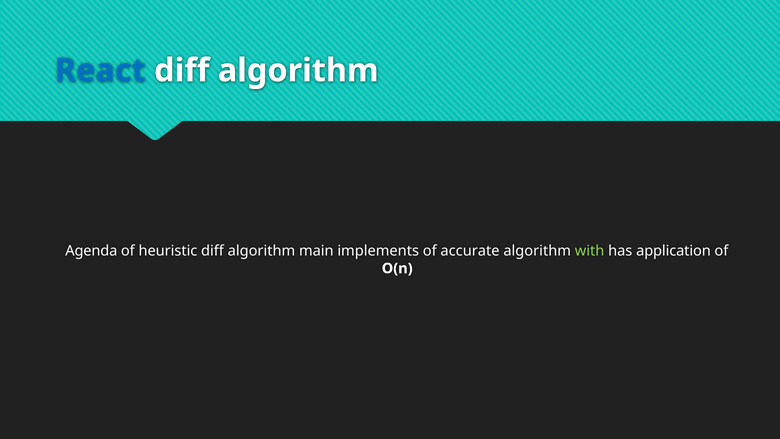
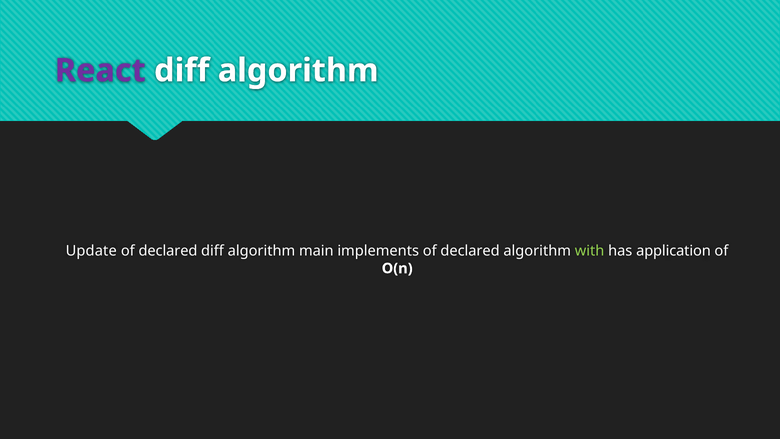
React colour: blue -> purple (100, 71)
Agenda: Agenda -> Update (91, 251)
heuristic: heuristic -> declared (168, 251)
implements of accurate: accurate -> declared (470, 251)
